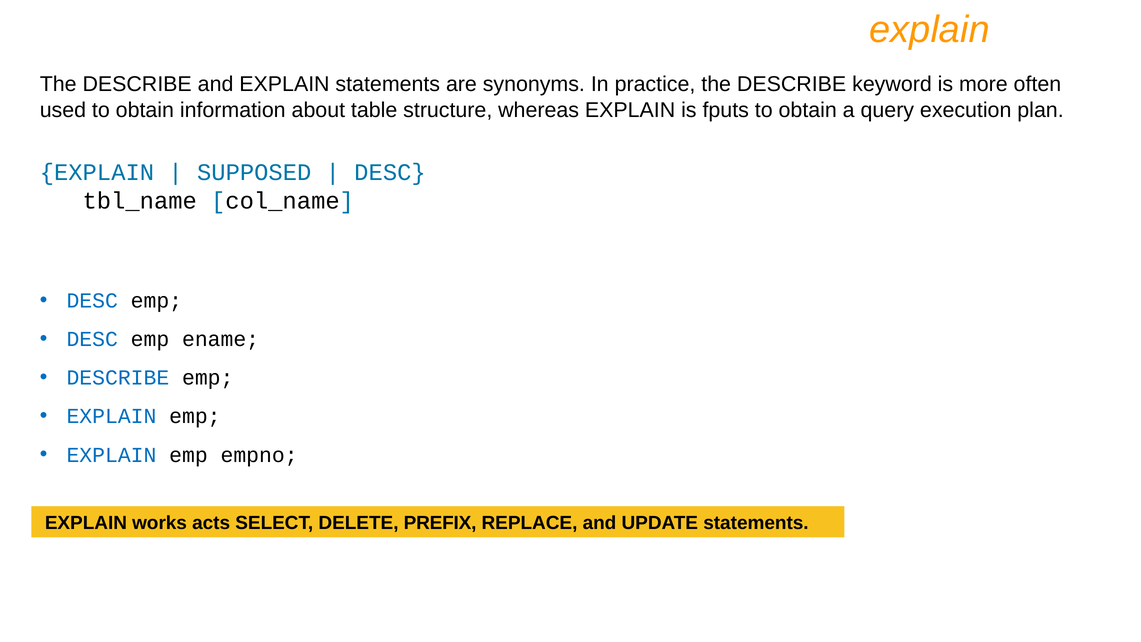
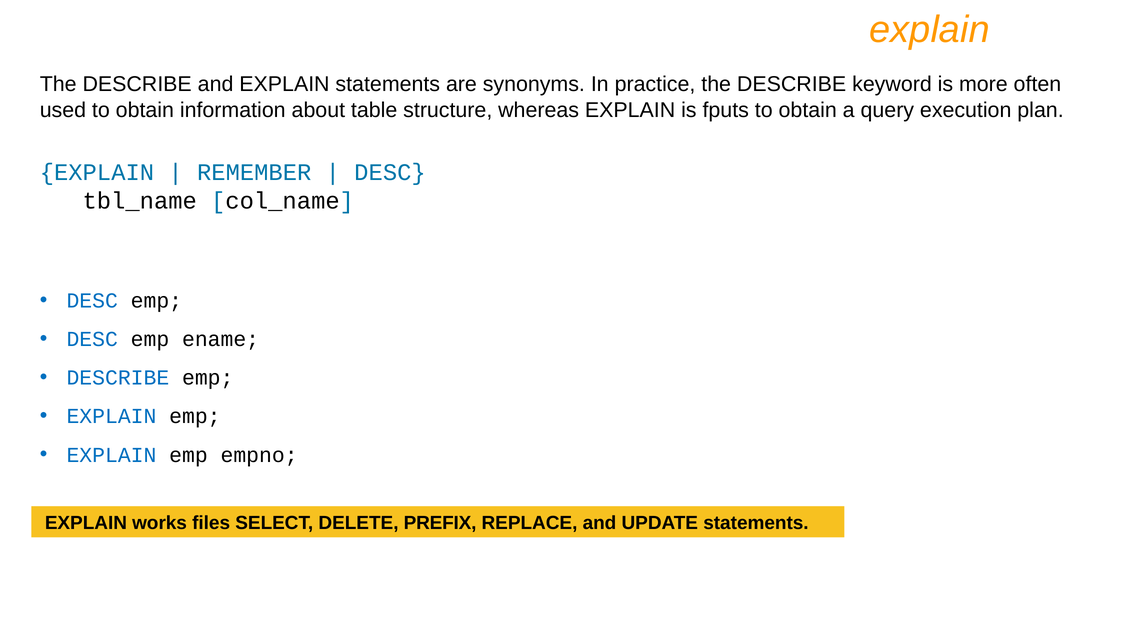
SUPPOSED: SUPPOSED -> REMEMBER (254, 173)
acts: acts -> files (211, 523)
